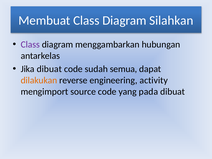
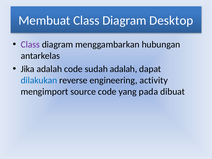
Silahkan: Silahkan -> Desktop (171, 21)
Jika dibuat: dibuat -> adalah (49, 69)
sudah semua: semua -> adalah (124, 69)
dilakukan colour: orange -> blue (39, 80)
